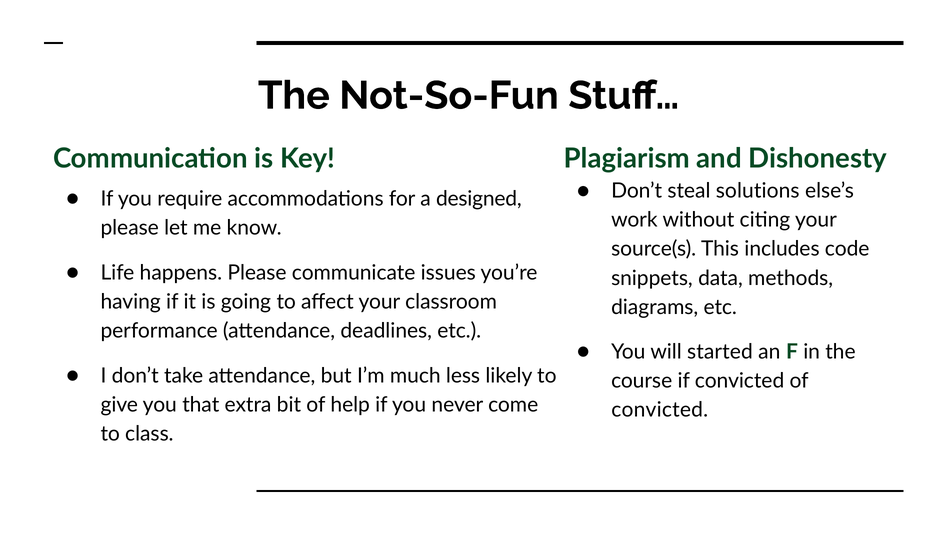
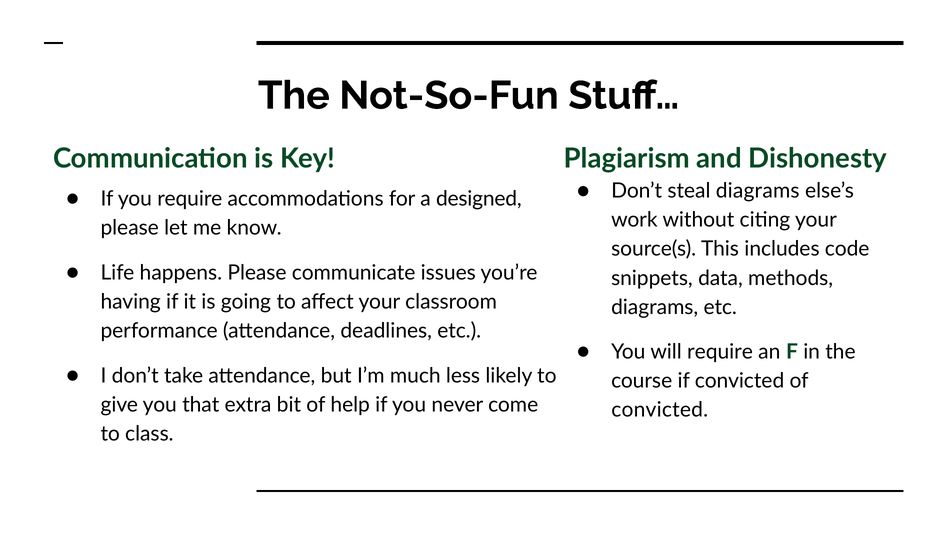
steal solutions: solutions -> diagrams (758, 191)
will started: started -> require (720, 352)
